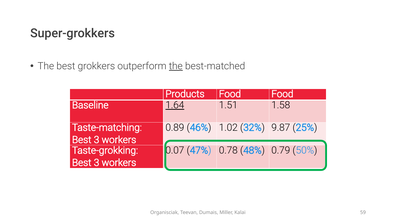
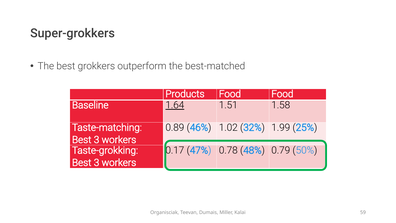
the underline: present -> none (176, 66)
9.87: 9.87 -> 1.99 (281, 127)
0.07: 0.07 -> 0.17 (175, 150)
